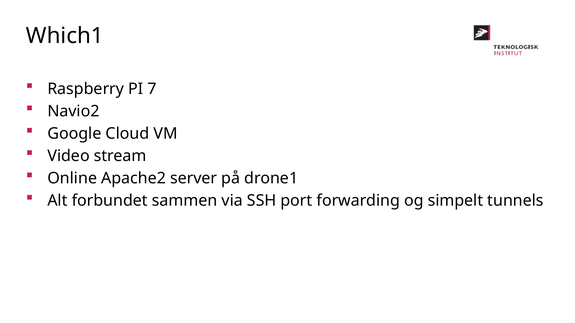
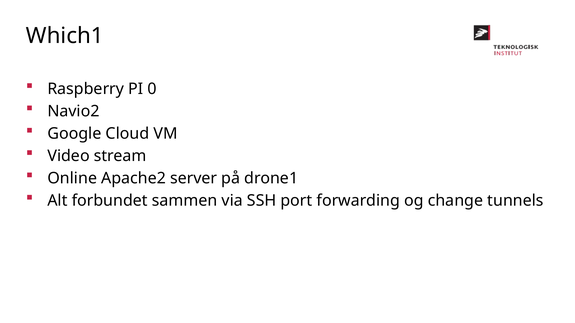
7: 7 -> 0 (152, 89)
simpelt: simpelt -> change (455, 201)
